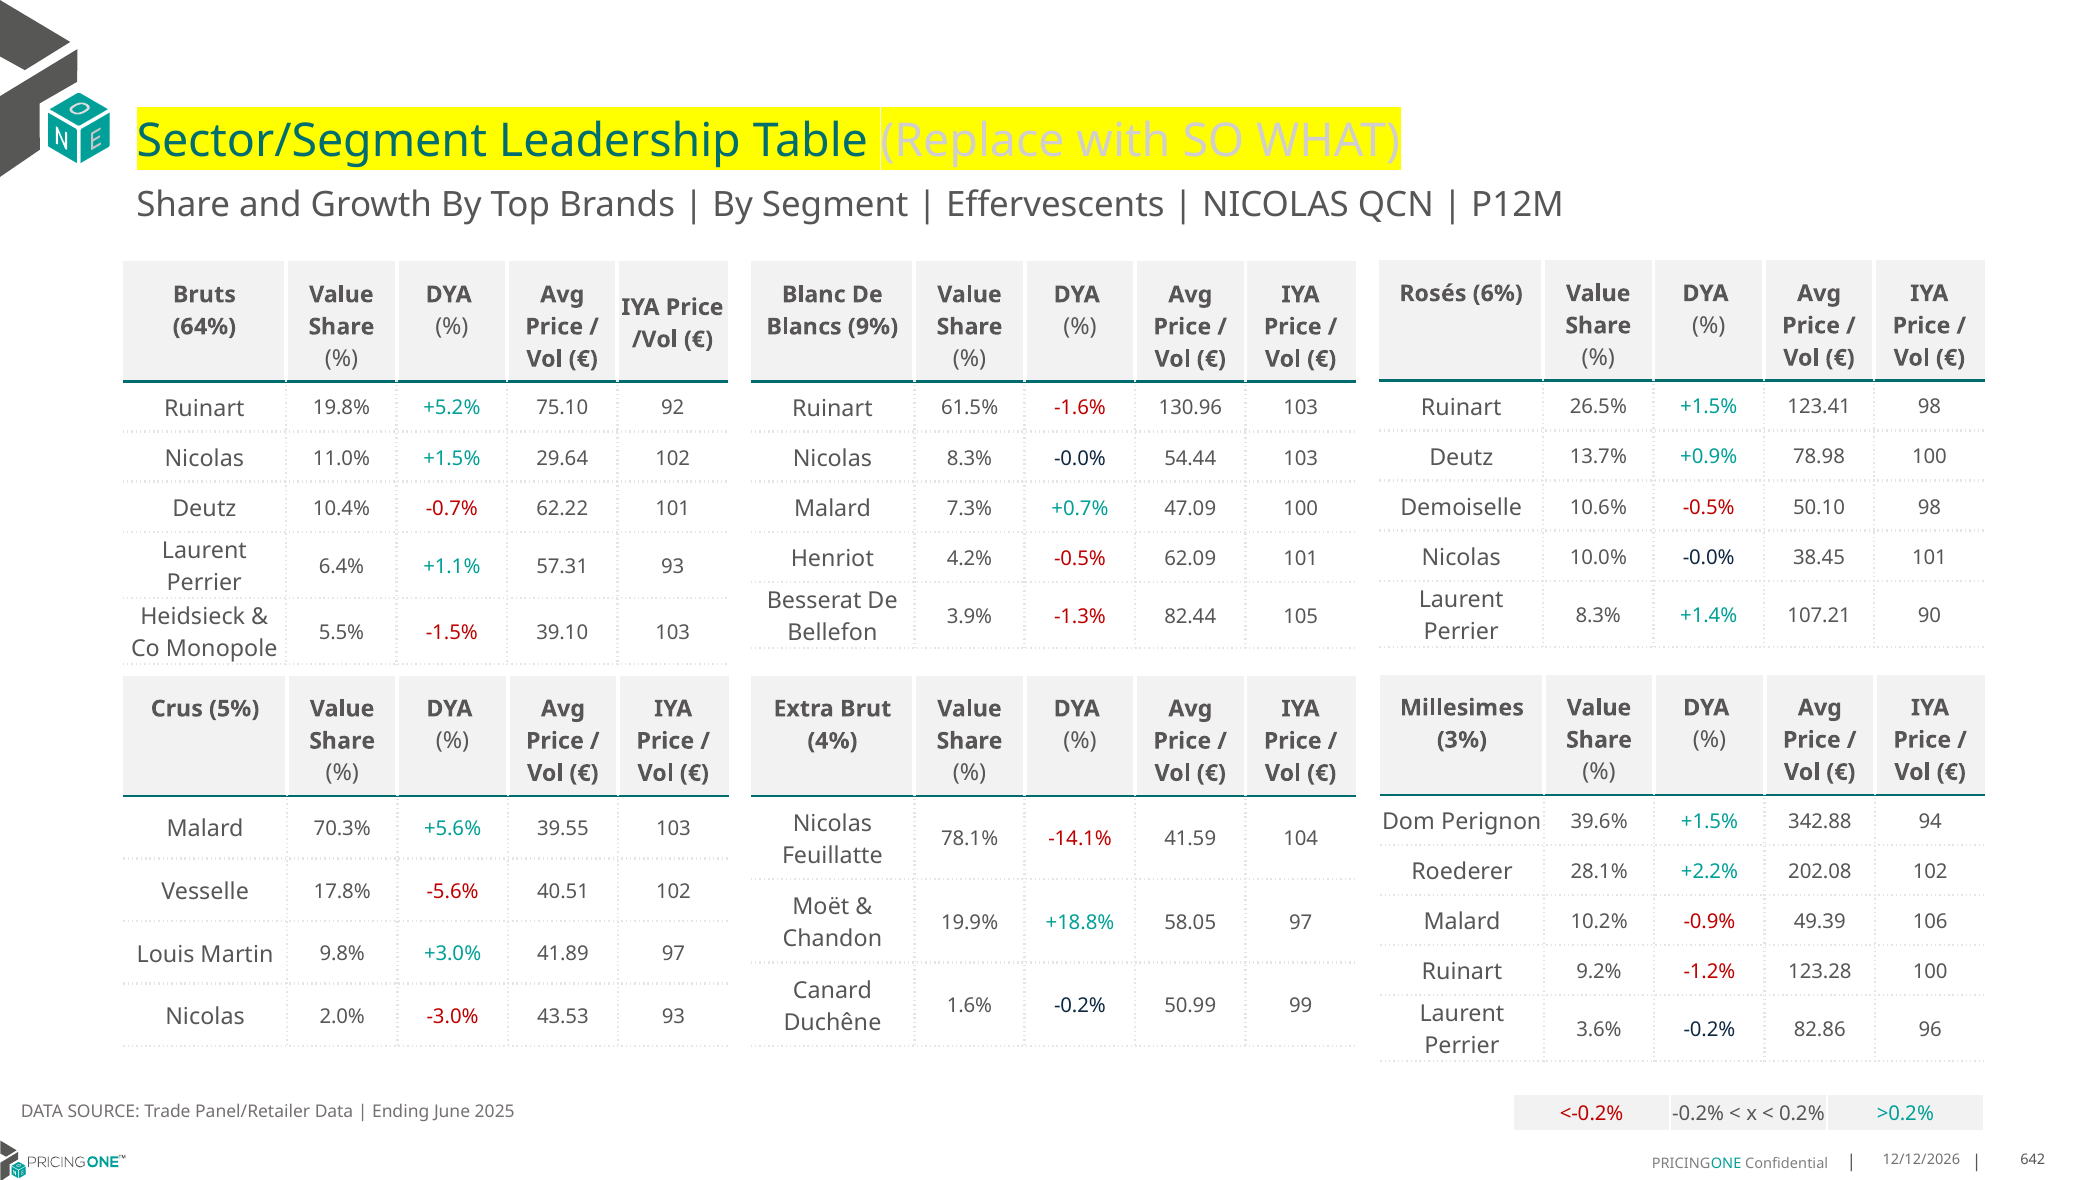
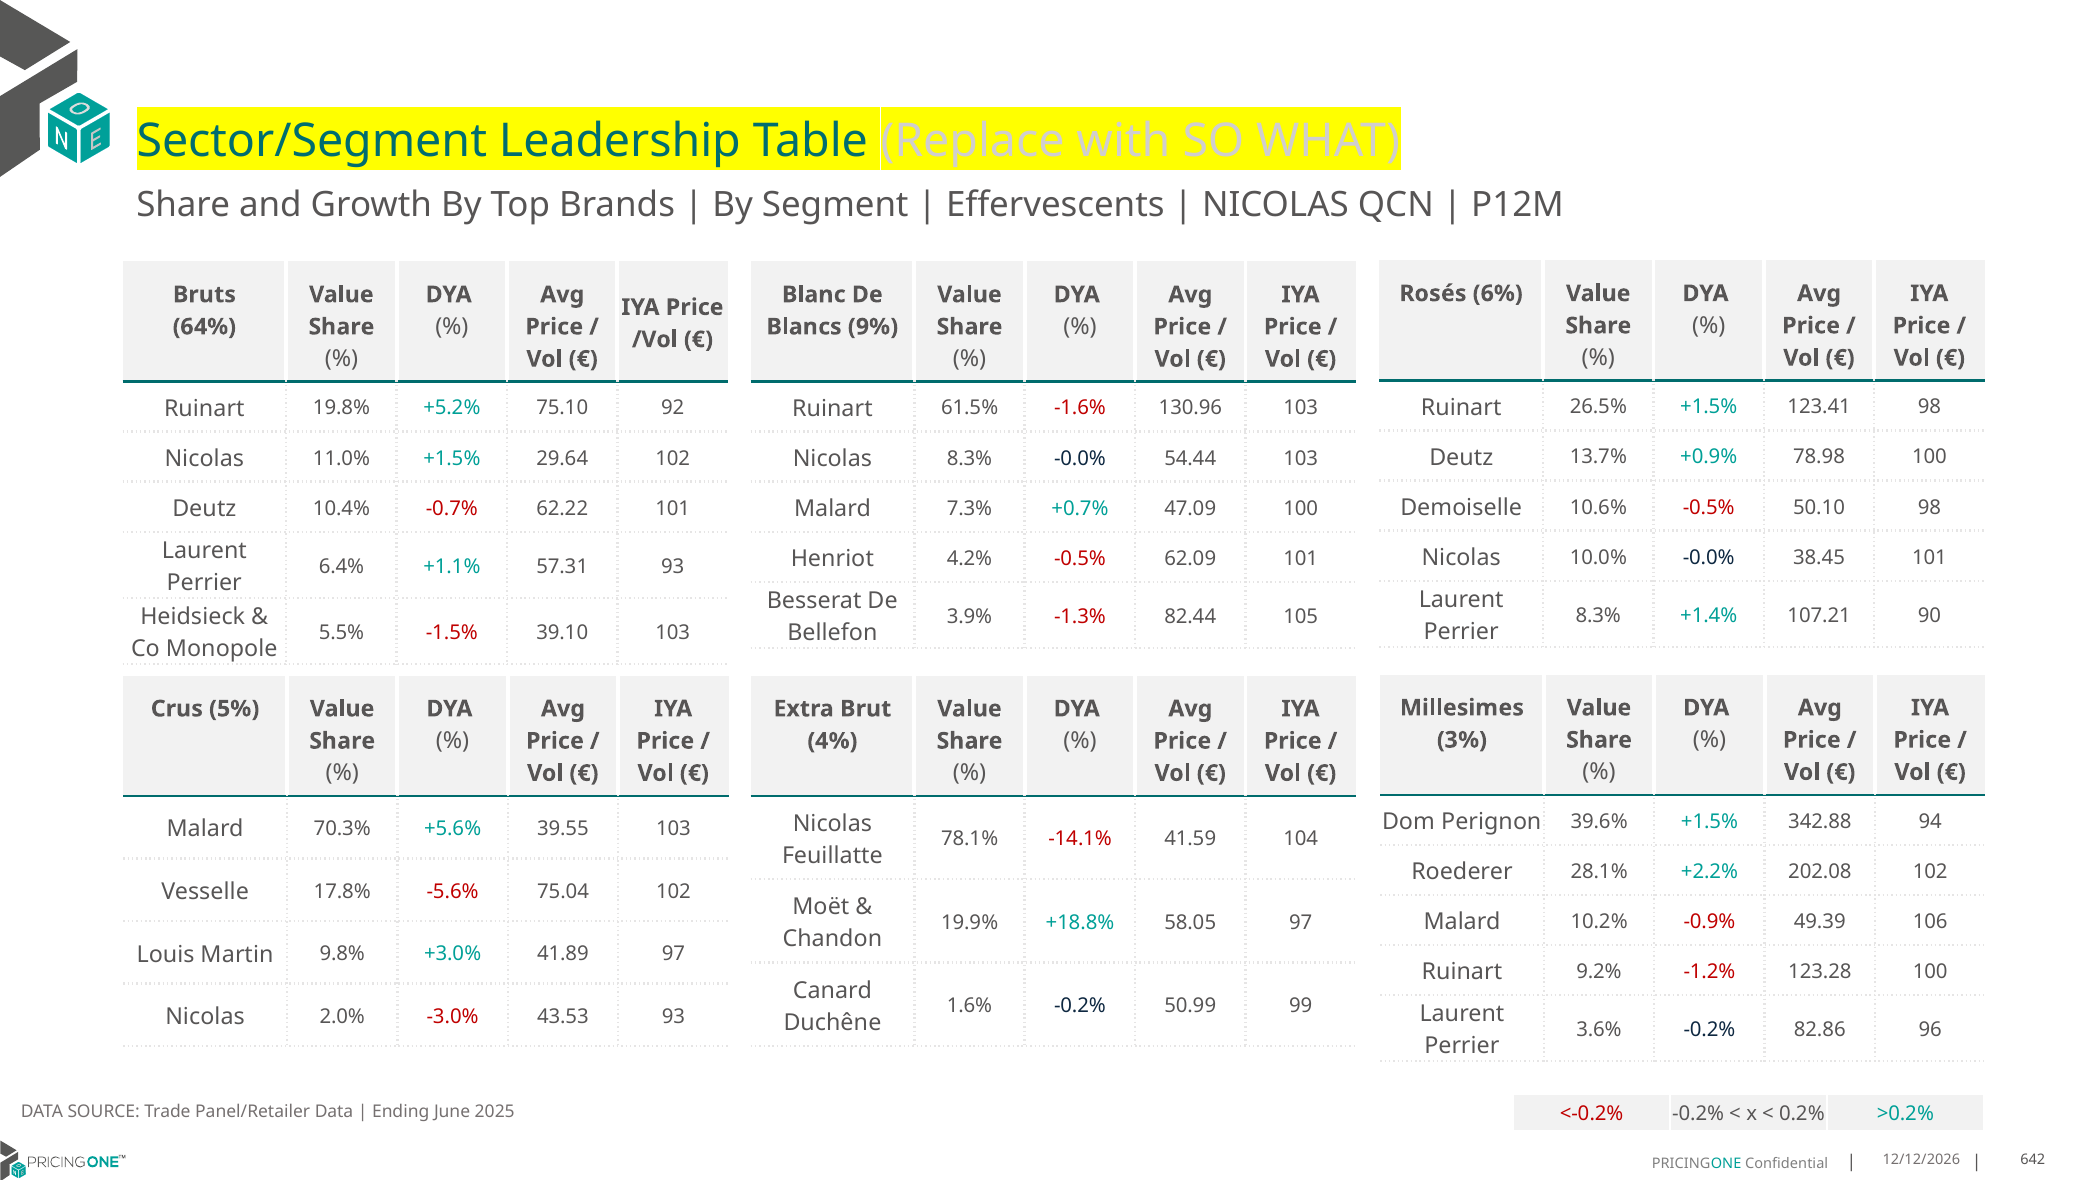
40.51: 40.51 -> 75.04 (563, 891)
